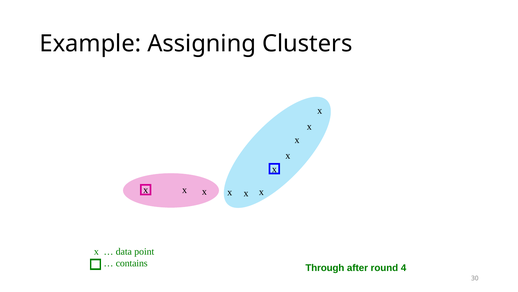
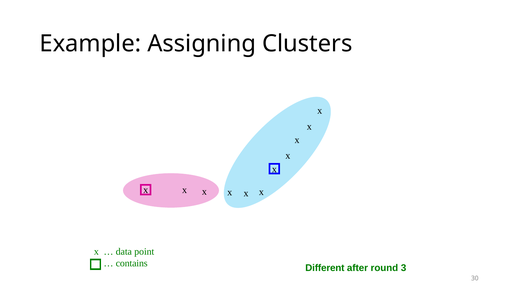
Through: Through -> Different (325, 267)
4: 4 -> 3 (404, 267)
